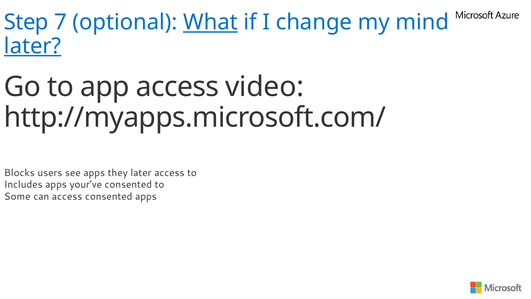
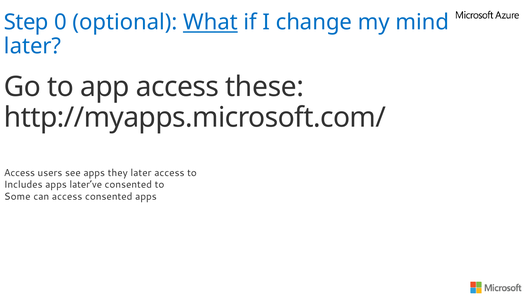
7: 7 -> 0 (60, 22)
later underline: present -> none (33, 46)
video: video -> these (265, 87)
Blocks: Blocks -> Access (19, 173)
your’ve: your’ve -> later’ve (86, 185)
